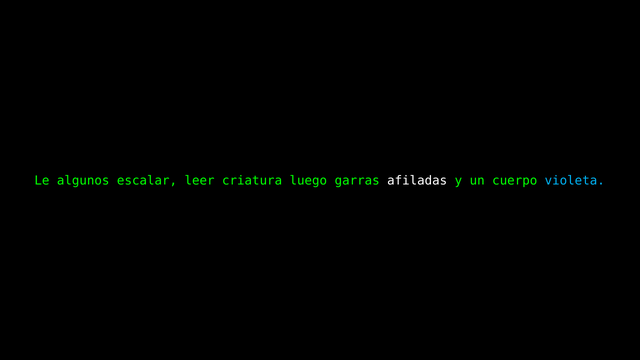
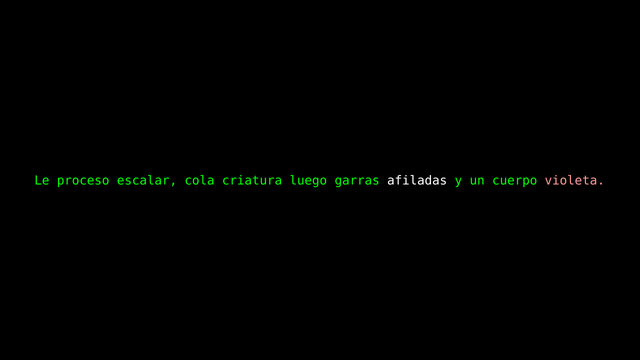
algunos: algunos -> proceso (83, 181)
leer: leer -> cola (200, 181)
violeta colour: light blue -> pink (575, 181)
